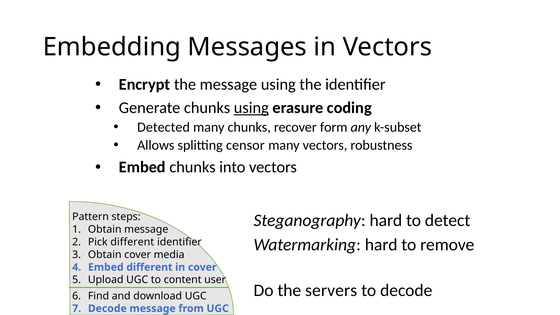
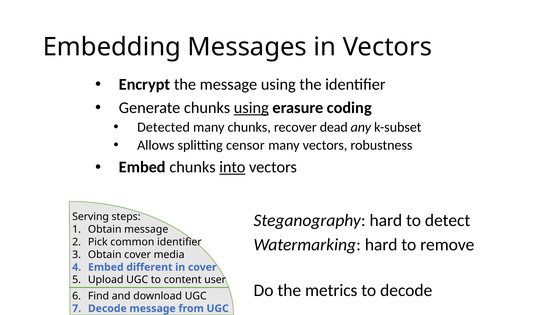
form: form -> dead (334, 127)
into underline: none -> present (232, 167)
Pattern: Pattern -> Serving (91, 217)
Pick different: different -> common (132, 242)
servers: servers -> metrics (331, 291)
